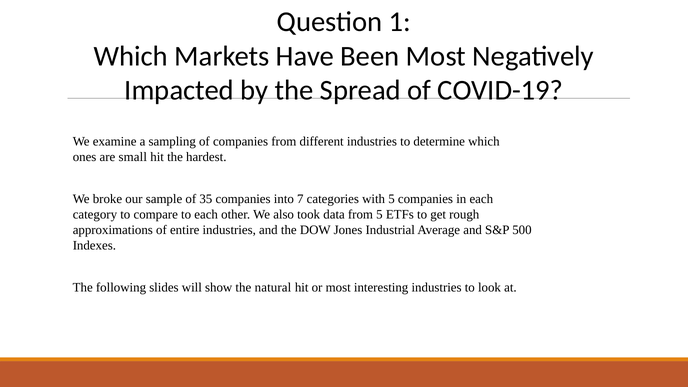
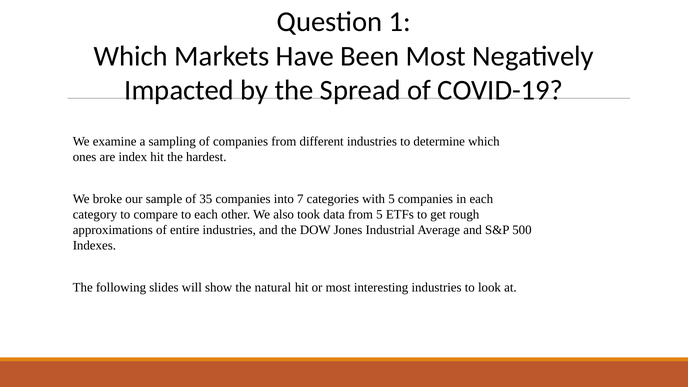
small: small -> index (133, 157)
